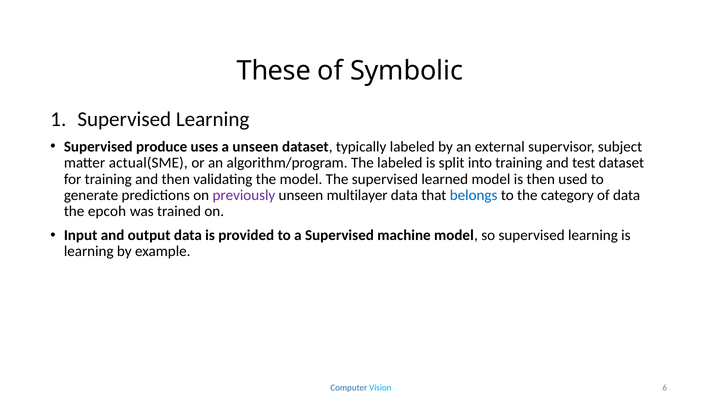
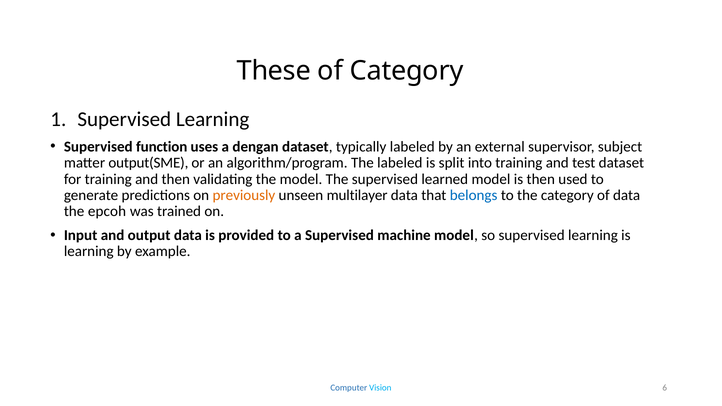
of Symbolic: Symbolic -> Category (407, 71)
produce: produce -> function (162, 147)
a unseen: unseen -> dengan (256, 147)
actual(SME: actual(SME -> output(SME (148, 163)
previously colour: purple -> orange (244, 195)
